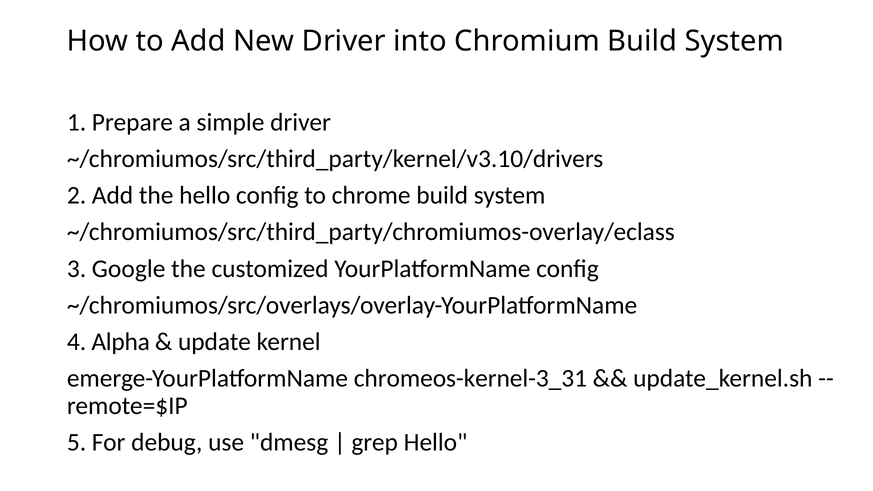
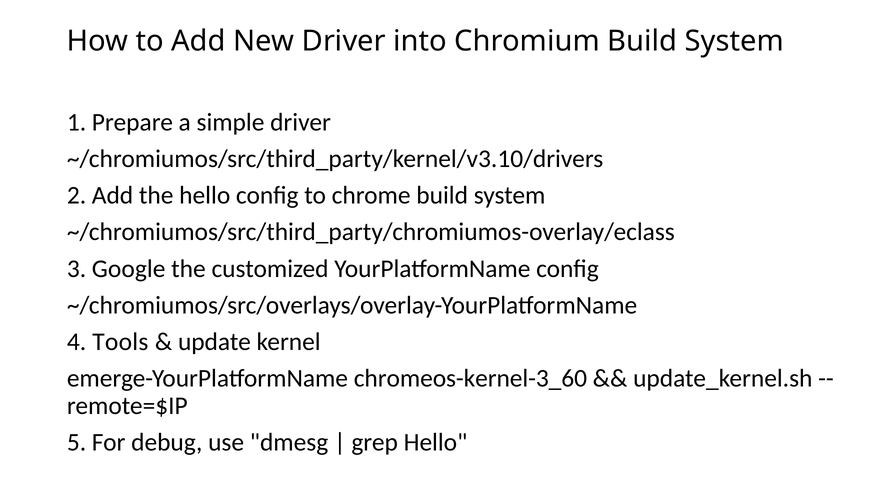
Alpha: Alpha -> Tools (120, 342)
chromeos-kernel-3_31: chromeos-kernel-3_31 -> chromeos-kernel-3_60 (470, 378)
